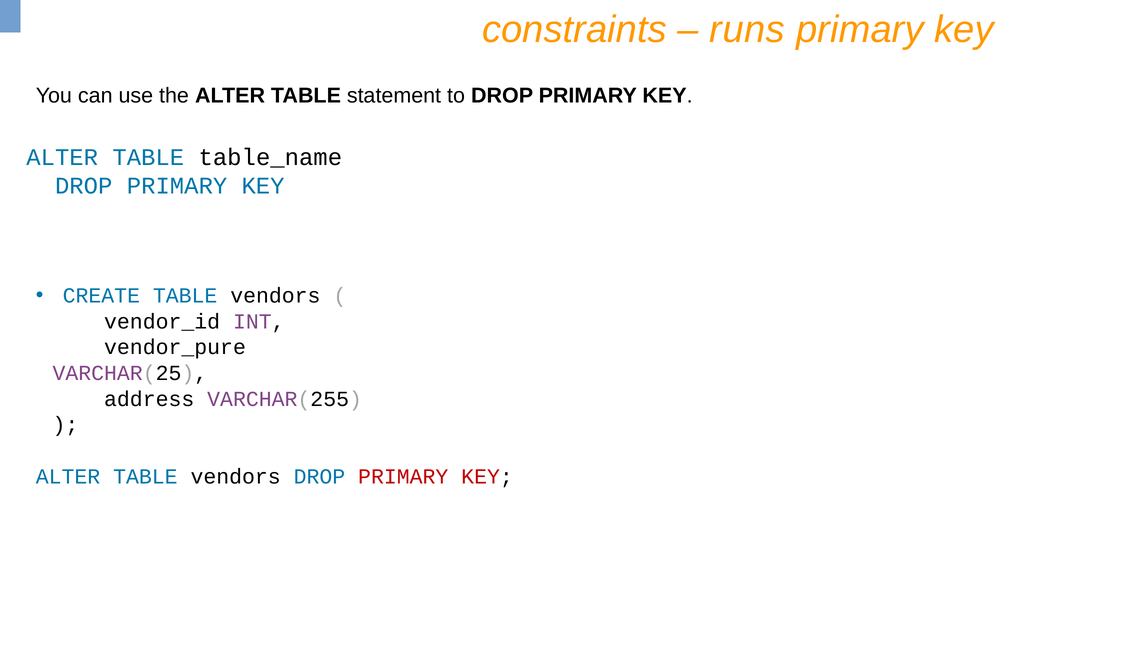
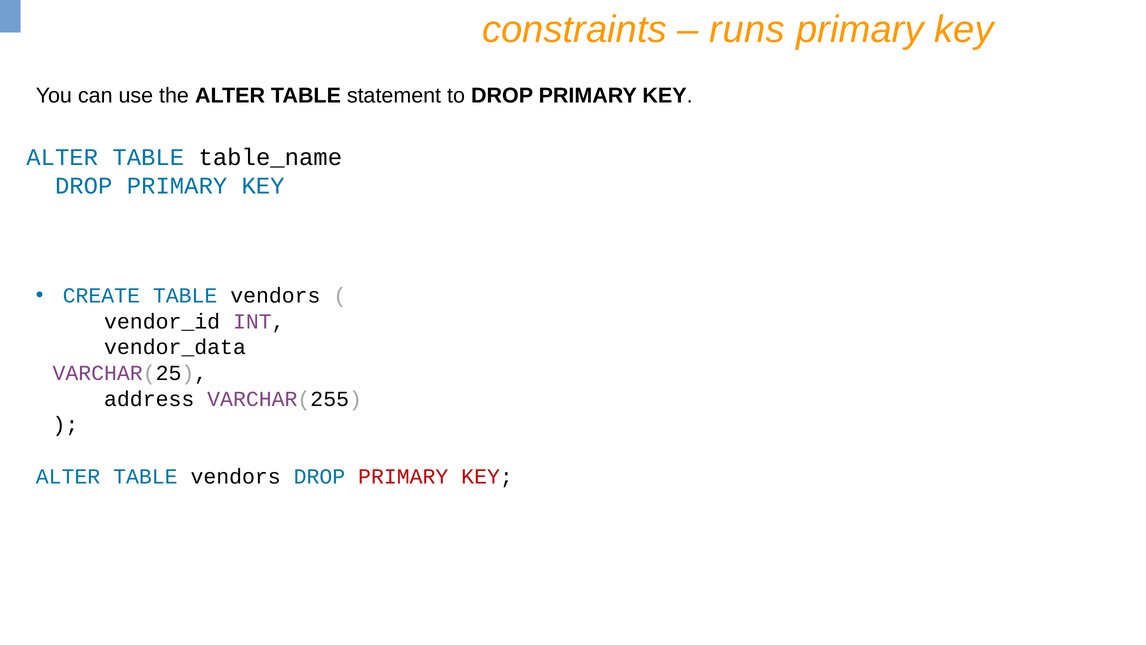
vendor_pure: vendor_pure -> vendor_data (175, 347)
